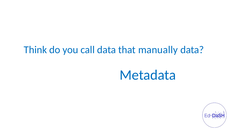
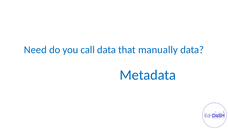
Think: Think -> Need (35, 50)
